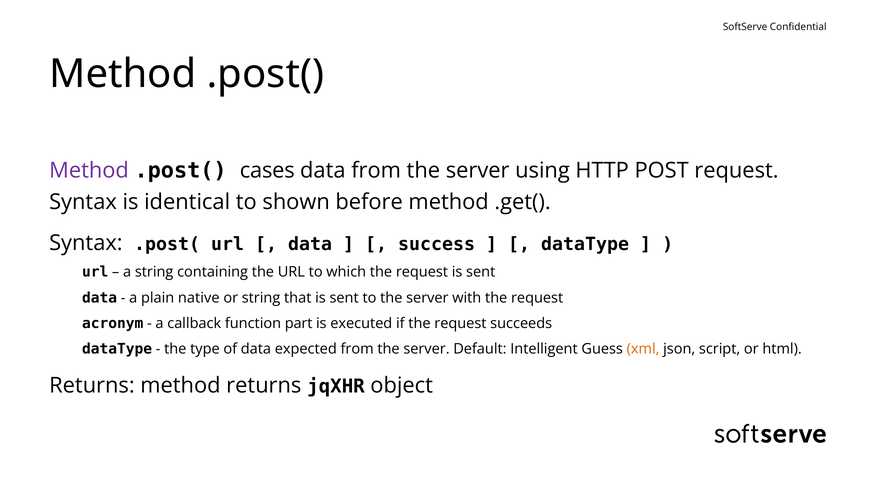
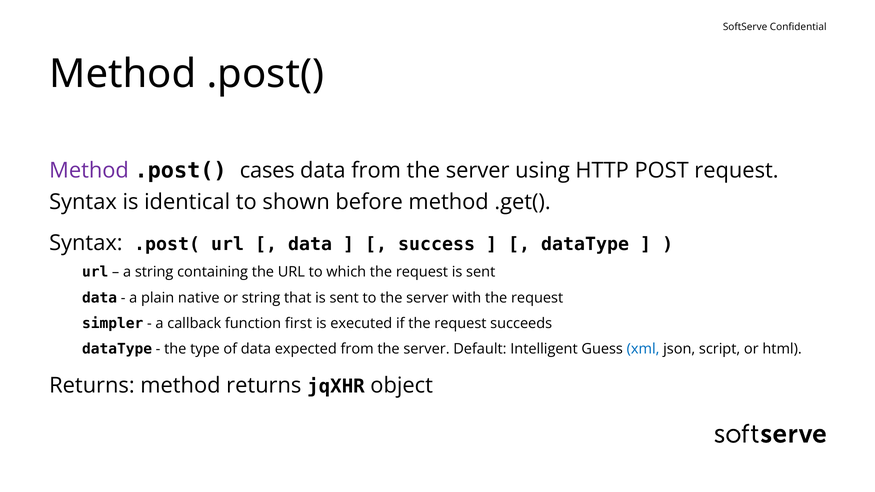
acronym: acronym -> simpler (113, 323)
part: part -> first (298, 323)
xml colour: orange -> blue (643, 349)
